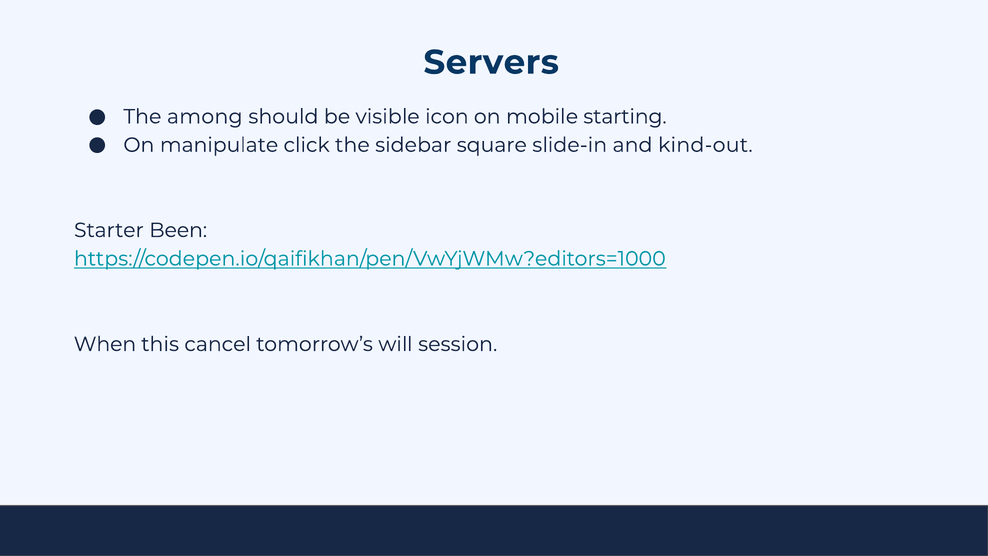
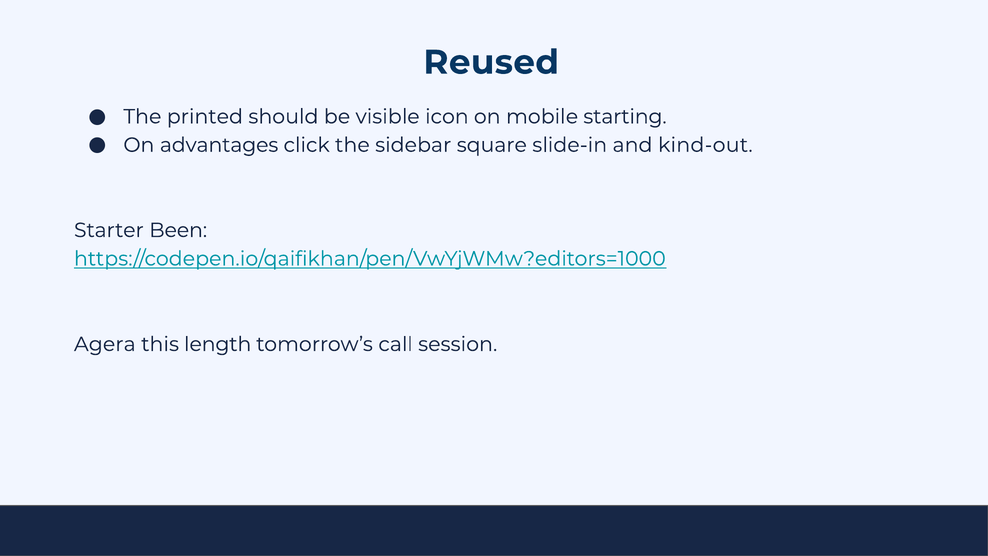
Servers: Servers -> Reused (491, 62)
among: among -> printed (205, 117)
manipulate: manipulate -> advantages (219, 145)
When: When -> Agera (105, 344)
cancel: cancel -> length (218, 344)
will: will -> call (396, 344)
